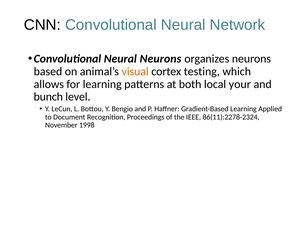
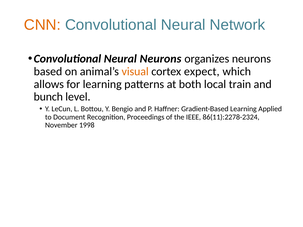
CNN colour: black -> orange (42, 25)
testing: testing -> expect (202, 72)
your: your -> train (240, 84)
